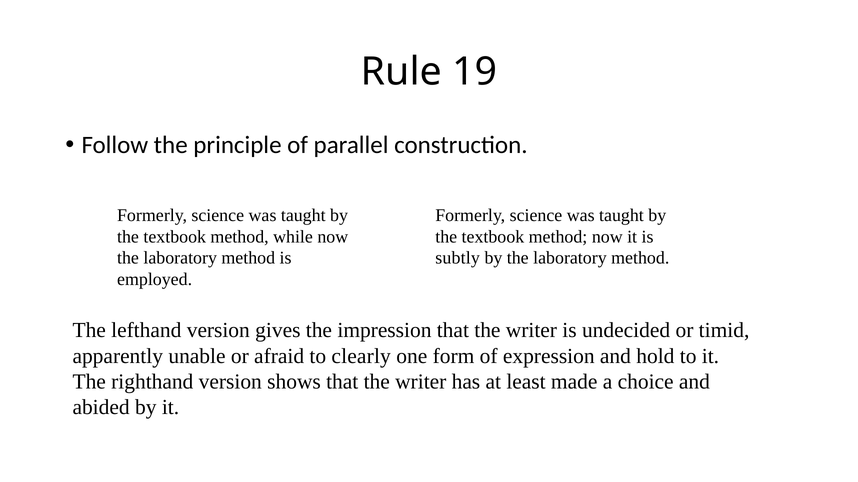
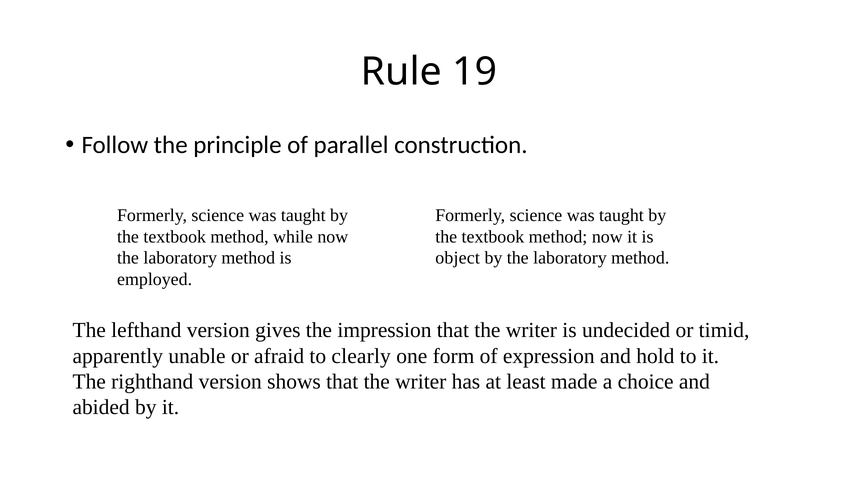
subtly: subtly -> object (458, 258)
